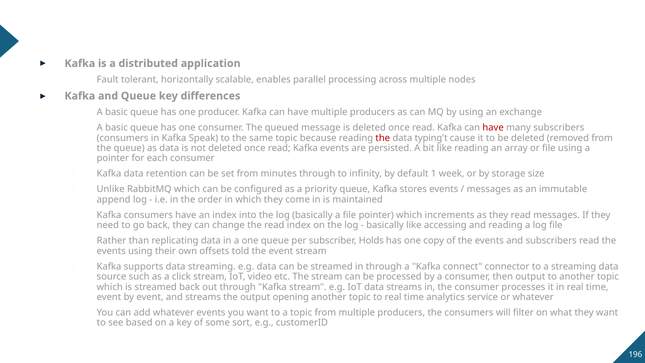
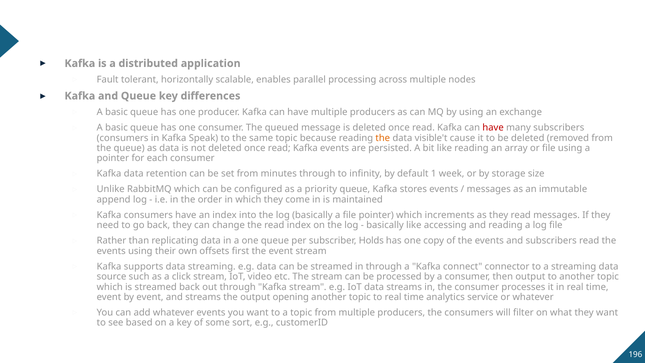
the colour: red -> orange (383, 138)
typing't: typing't -> visible't (431, 138)
told: told -> first (241, 251)
